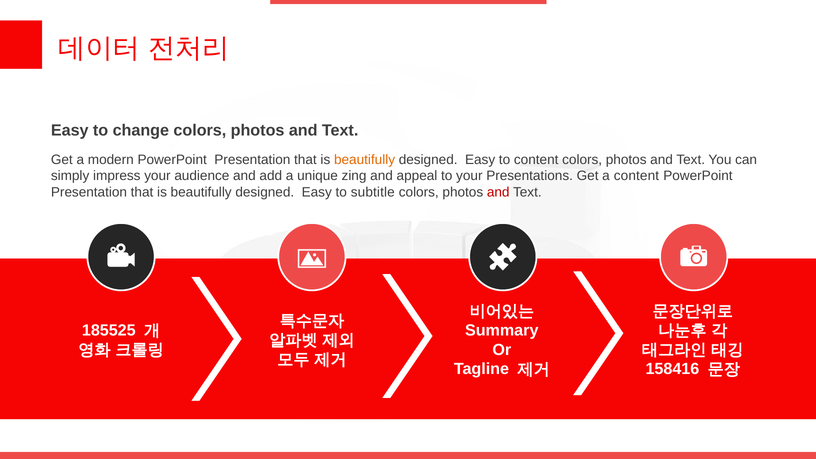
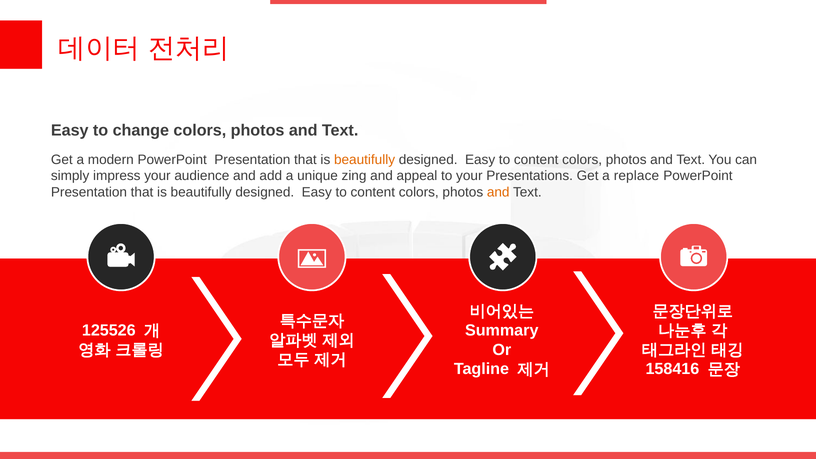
a content: content -> replace (636, 176)
subtitle: subtitle -> content (373, 192)
and colour: red -> orange (498, 192)
185525: 185525 -> 125526 (109, 330)
